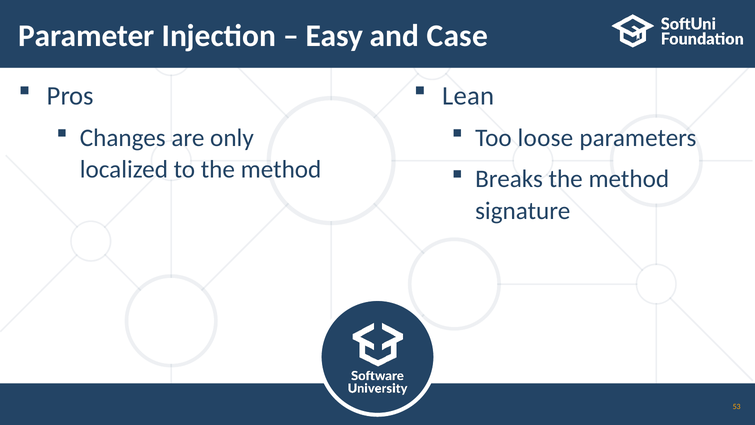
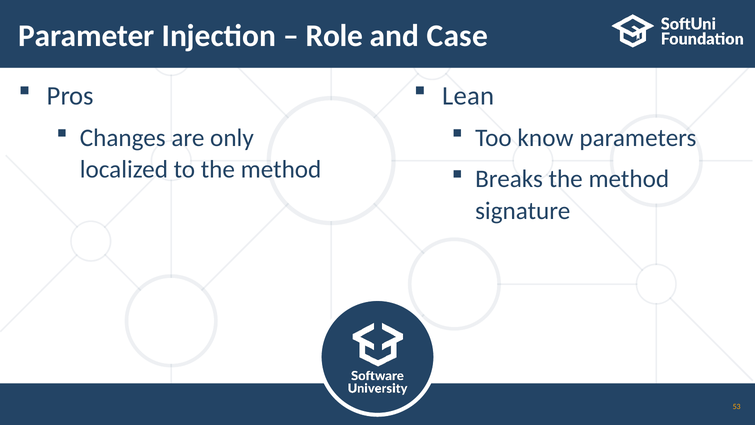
Easy: Easy -> Role (334, 36)
loose: loose -> know (545, 138)
